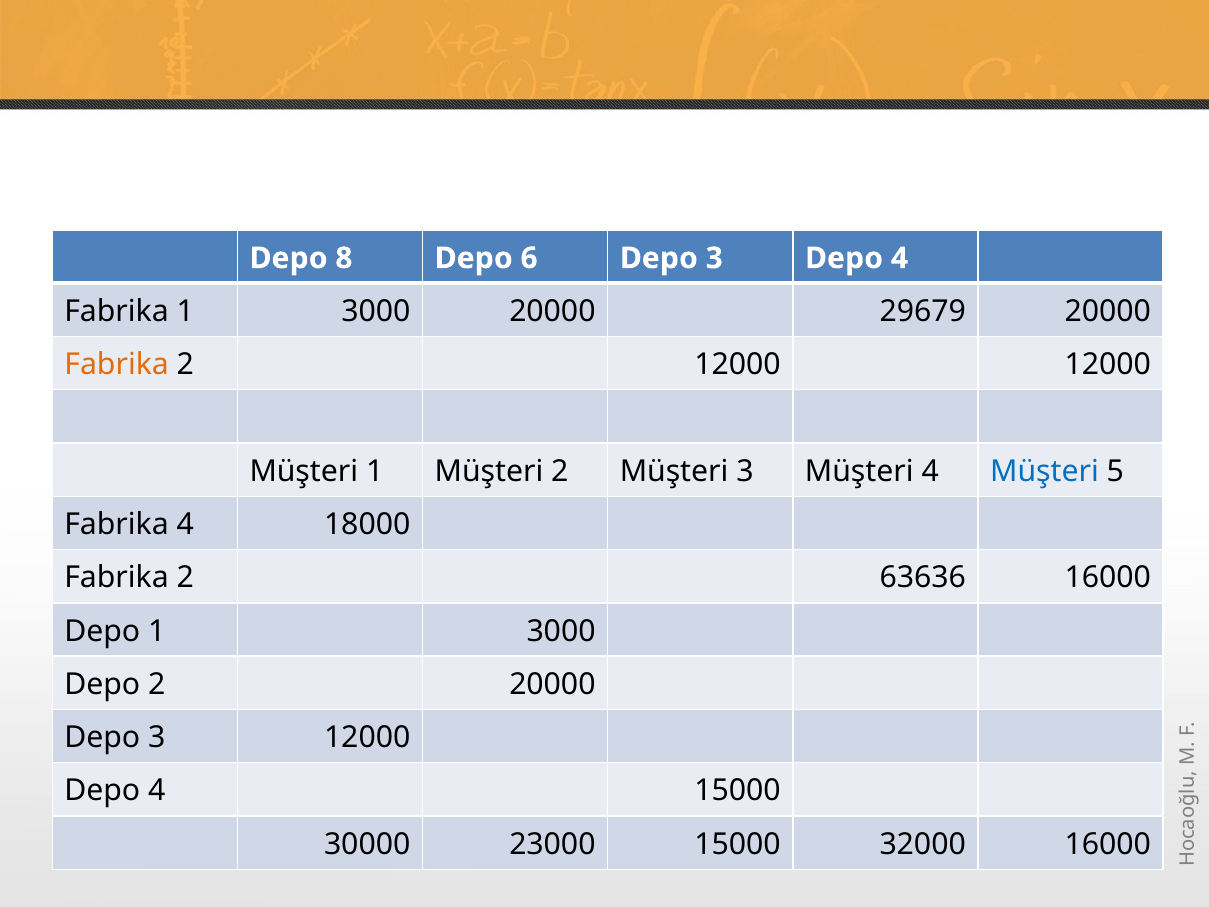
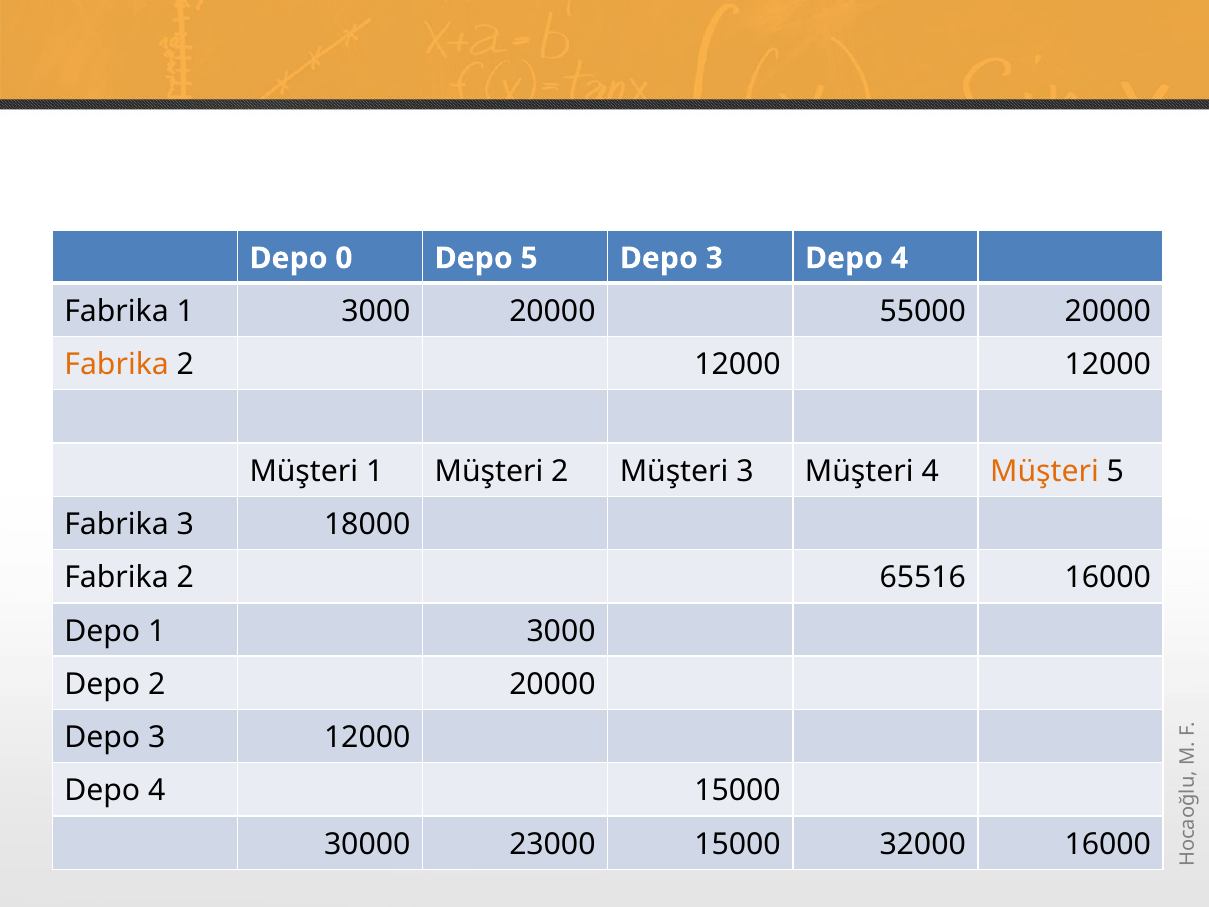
8: 8 -> 0 (344, 258)
Depo 6: 6 -> 5 (529, 258)
29679: 29679 -> 55000 (923, 311)
Müşteri colour: blue -> orange (1044, 471)
Fabrika 4: 4 -> 3 (185, 524)
63636: 63636 -> 65516 (923, 578)
